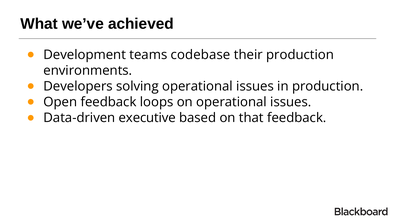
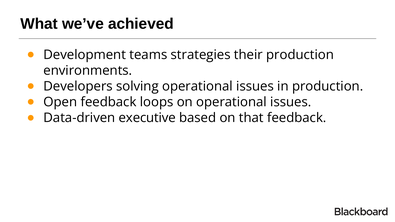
codebase: codebase -> strategies (201, 55)
